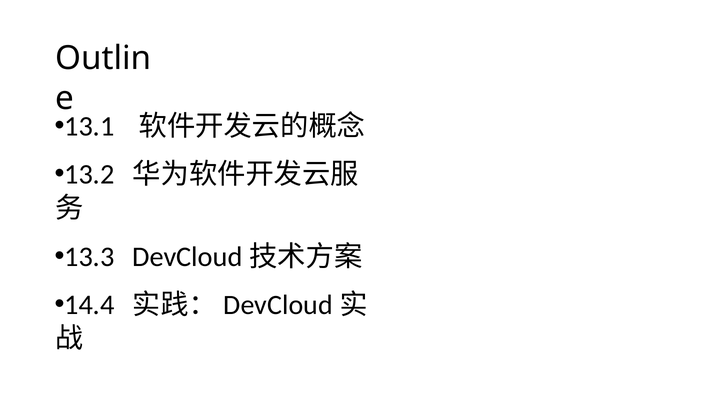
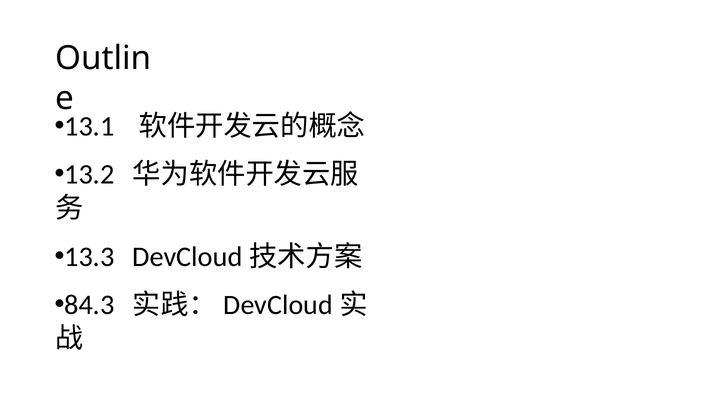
14.4: 14.4 -> 84.3 (89, 305)
